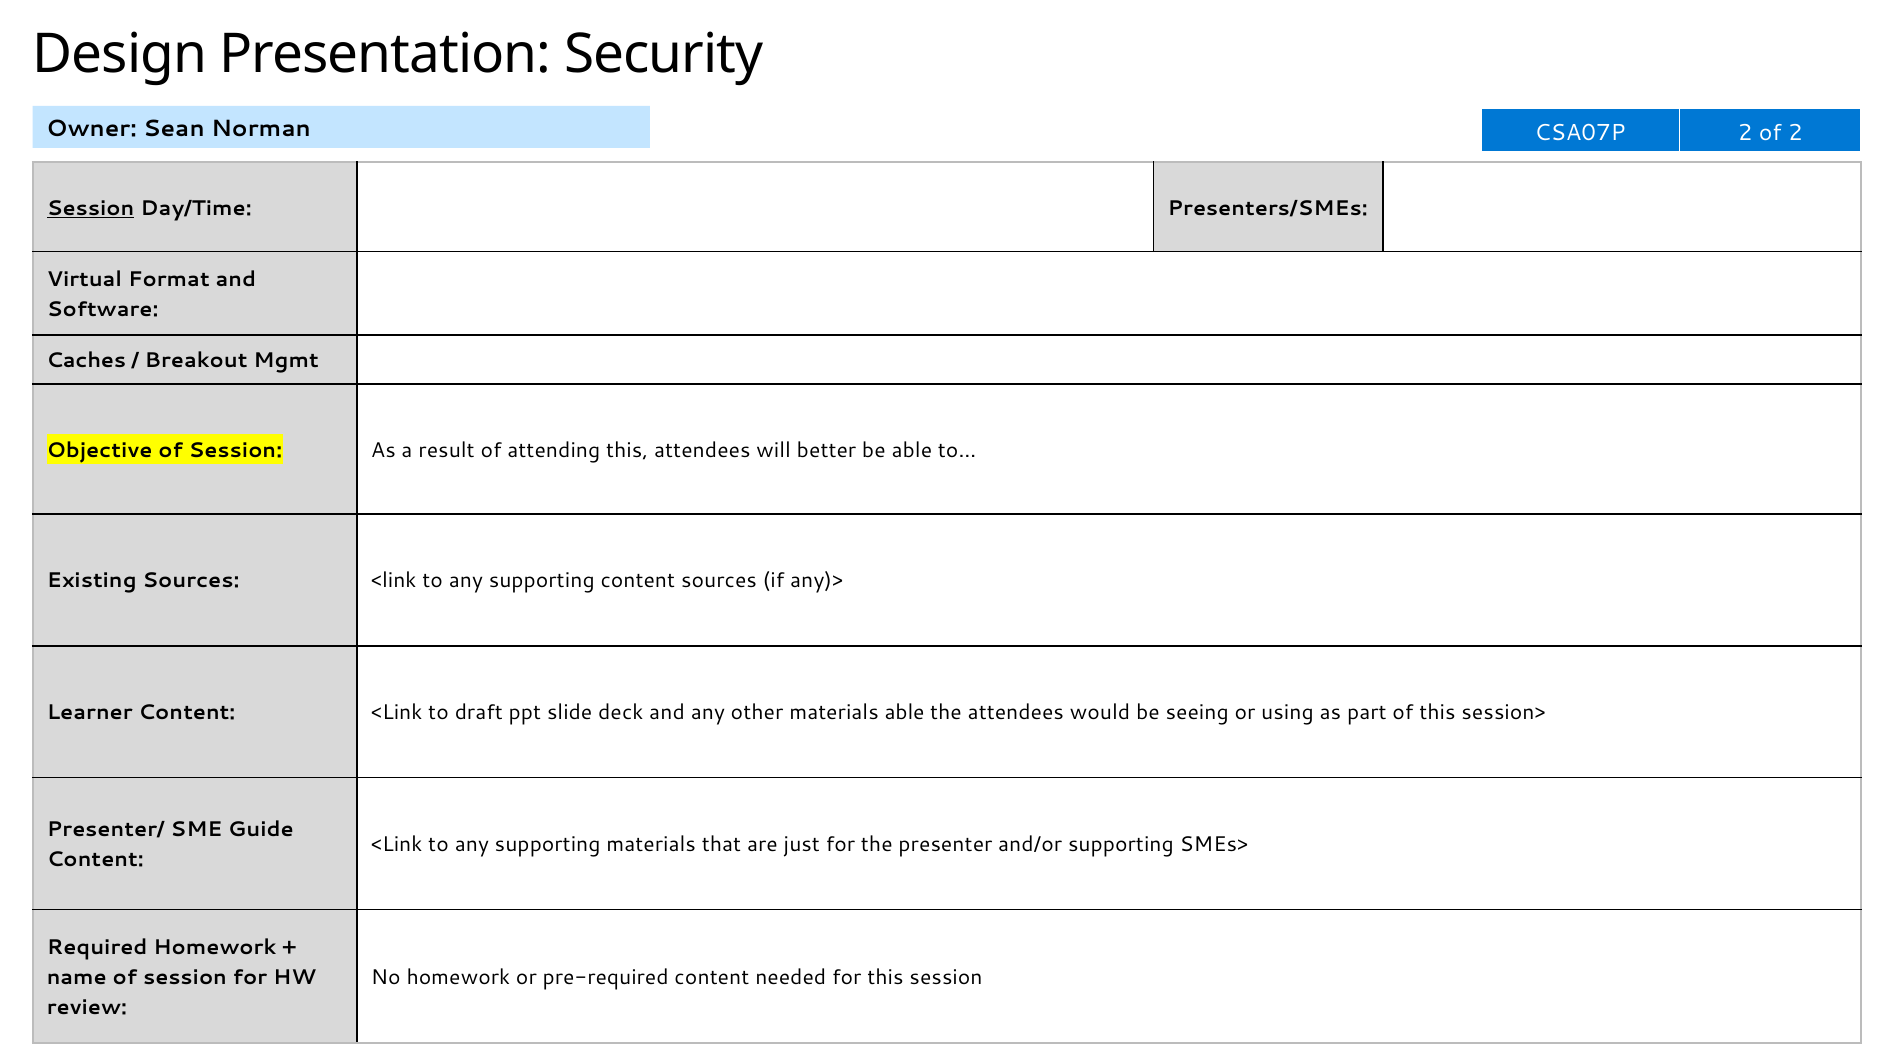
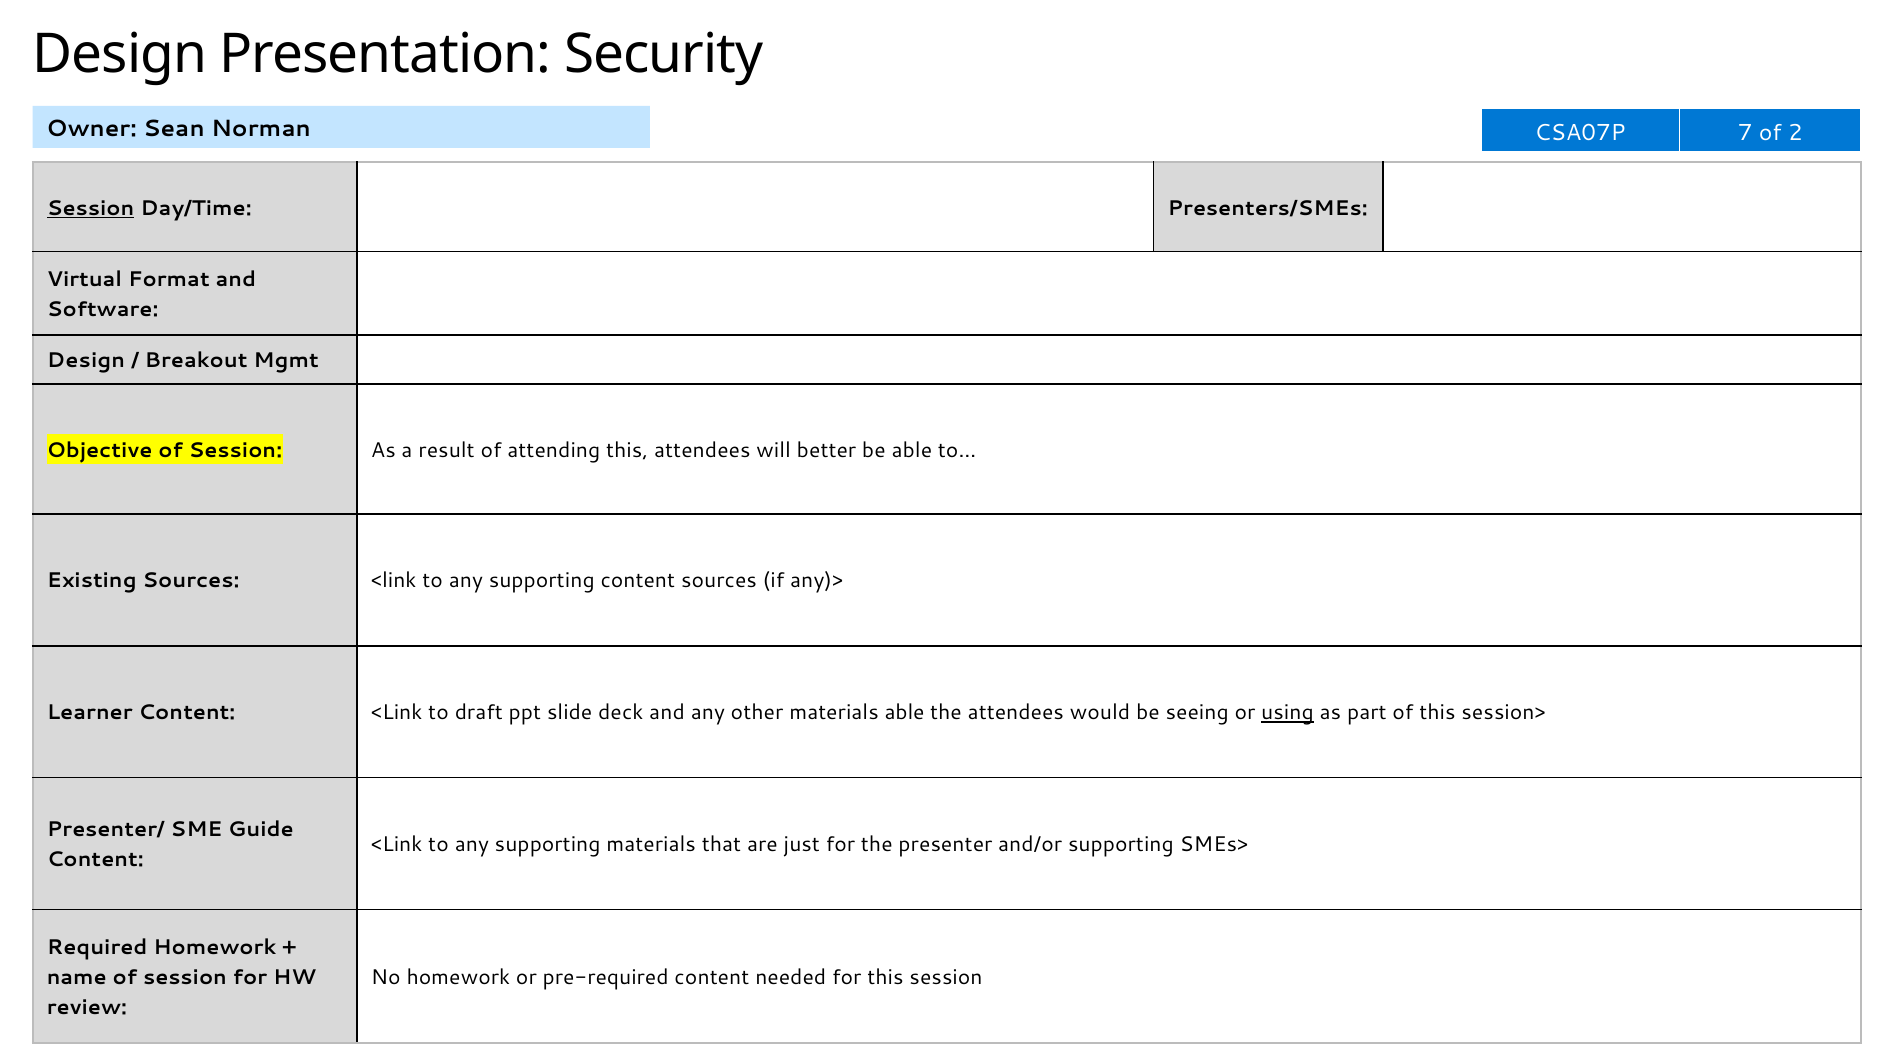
CSA07P 2: 2 -> 7 (1745, 132)
Caches: Caches -> Design (86, 361)
using underline: none -> present (1287, 713)
